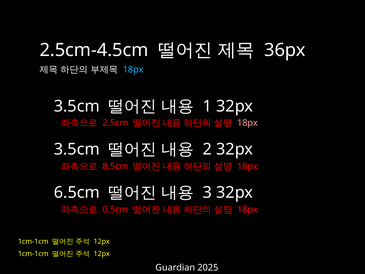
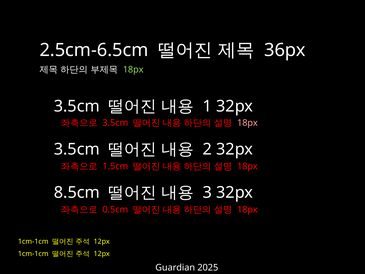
2.5cm-4.5cm: 2.5cm-4.5cm -> 2.5cm-6.5cm (94, 50)
18px colour: light blue -> light green (133, 70)
2.5cm: 2.5cm -> 3.5cm (115, 123)
8.5cm: 8.5cm -> 1.5cm (115, 166)
6.5cm: 6.5cm -> 8.5cm (77, 192)
